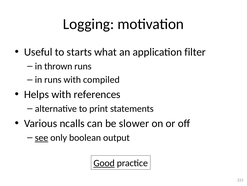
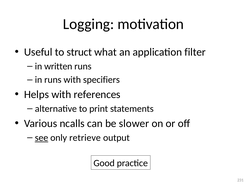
starts: starts -> struct (79, 52)
thrown: thrown -> written (58, 66)
compiled: compiled -> specifiers (101, 79)
boolean: boolean -> retrieve (85, 137)
Good underline: present -> none (104, 163)
